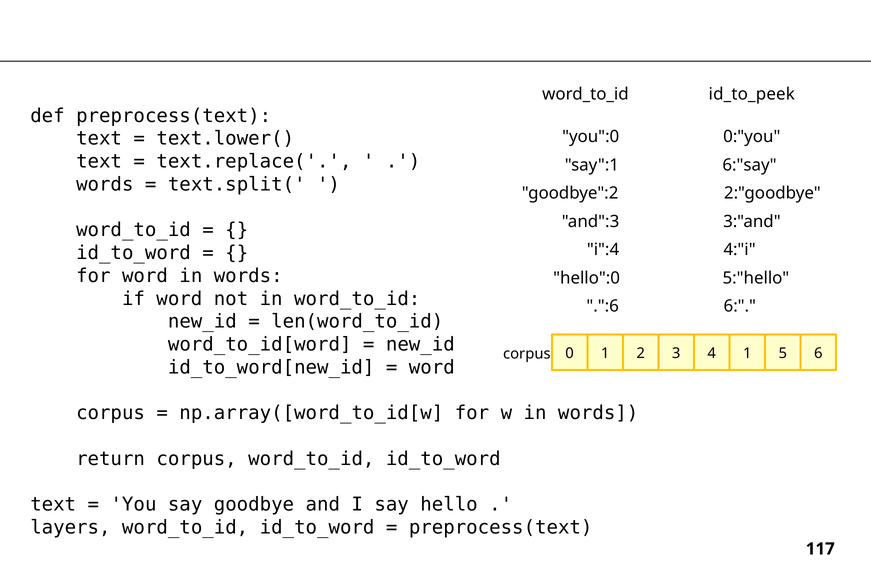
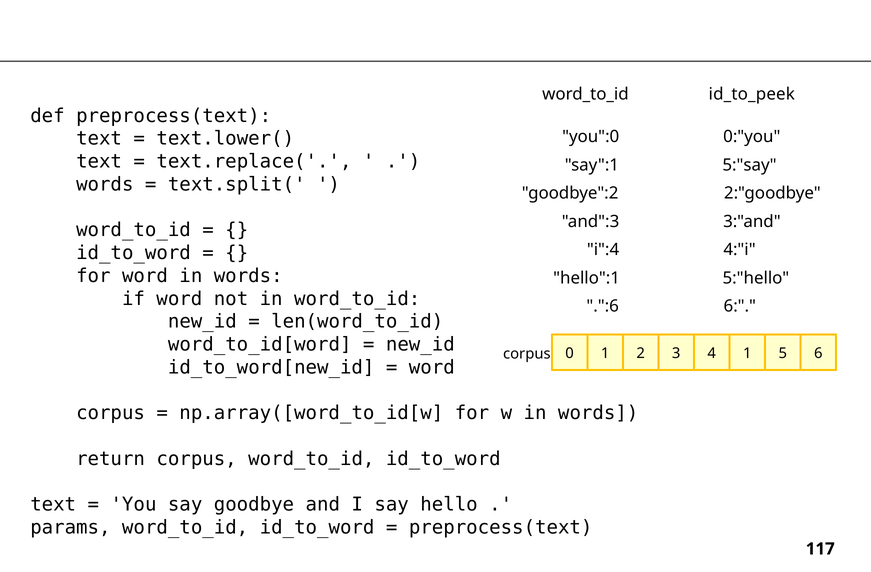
6:"say: 6:"say -> 5:"say (749, 165)
hello":0: hello":0 -> hello":1 (587, 278)
layers: layers -> params (70, 528)
